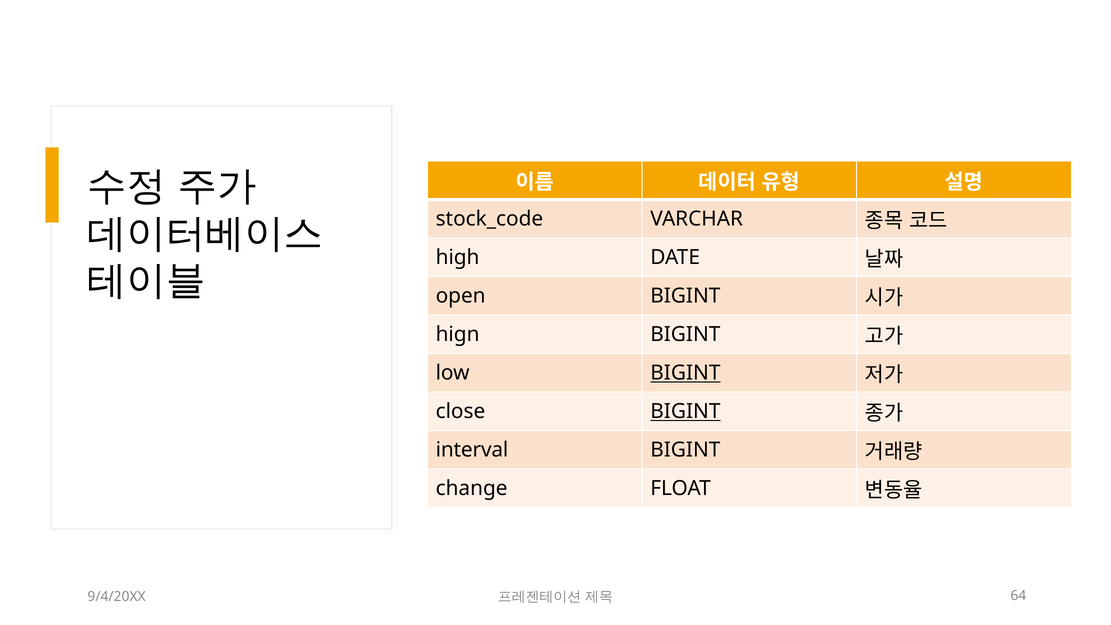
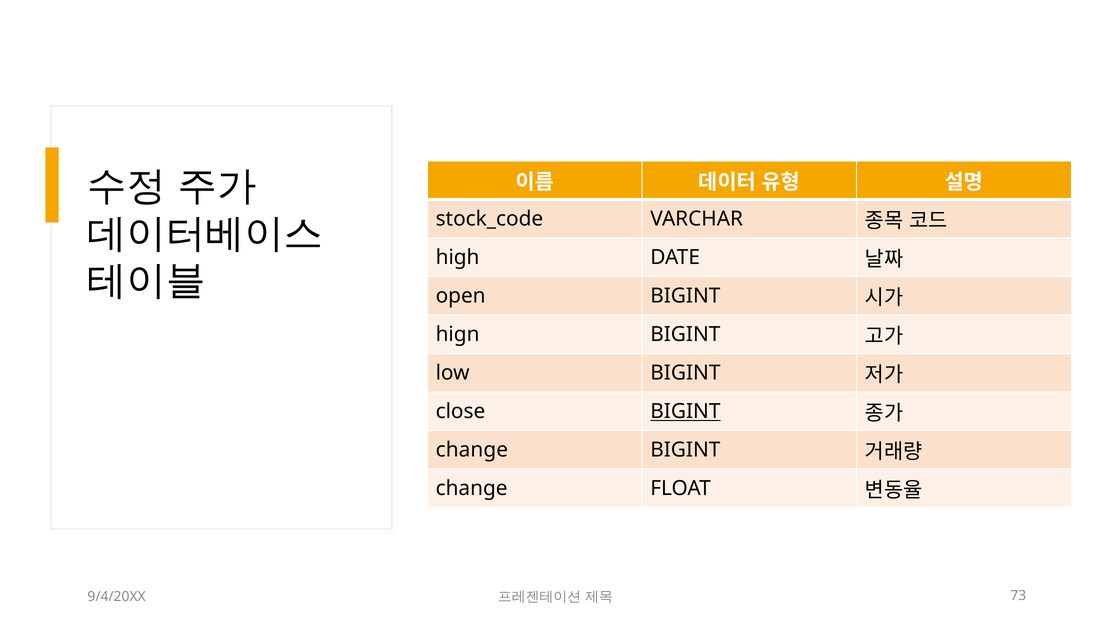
BIGINT underline: present -> none (685, 373)
interval: interval -> change (472, 450)
64: 64 -> 73 (1018, 596)
